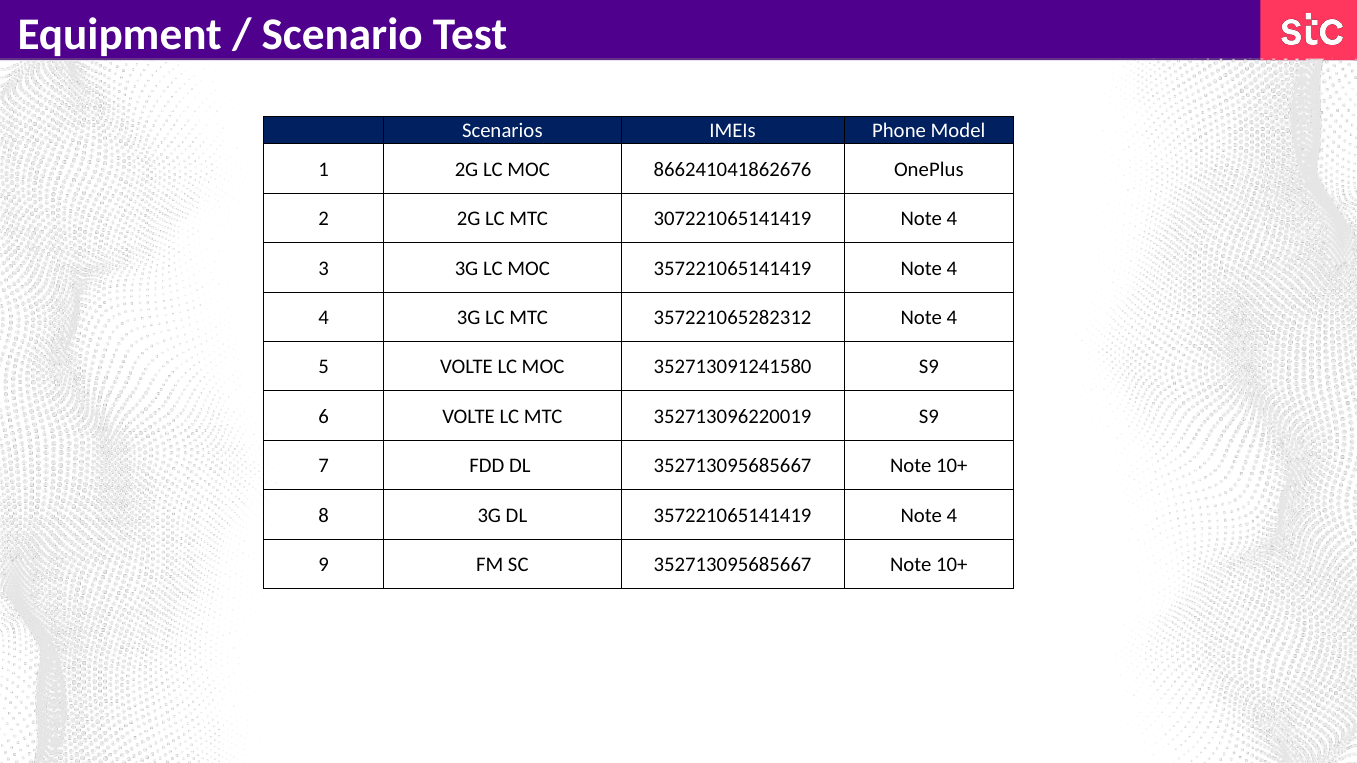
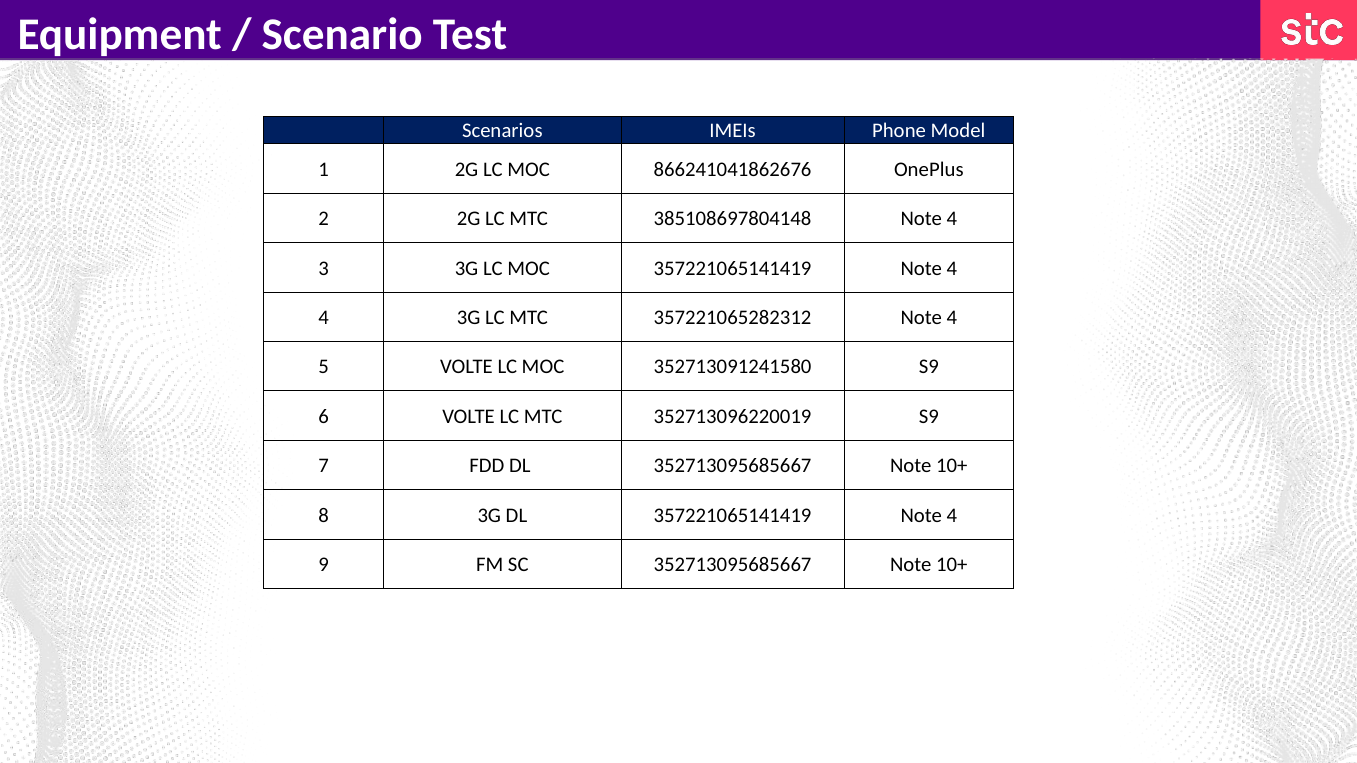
307221065141419: 307221065141419 -> 385108697804148 (733, 219)
